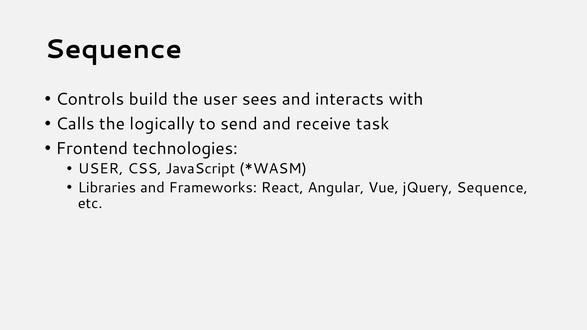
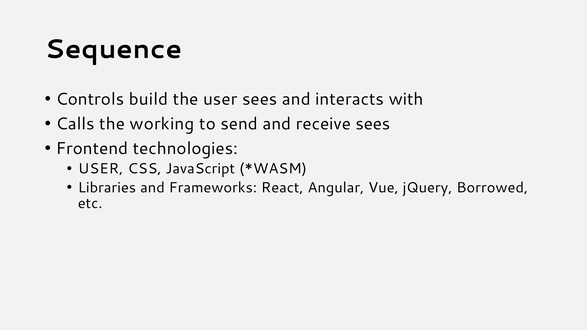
logically: logically -> working (162, 124)
receive task: task -> sees (373, 124)
jQuery Sequence: Sequence -> Borrowed (492, 188)
